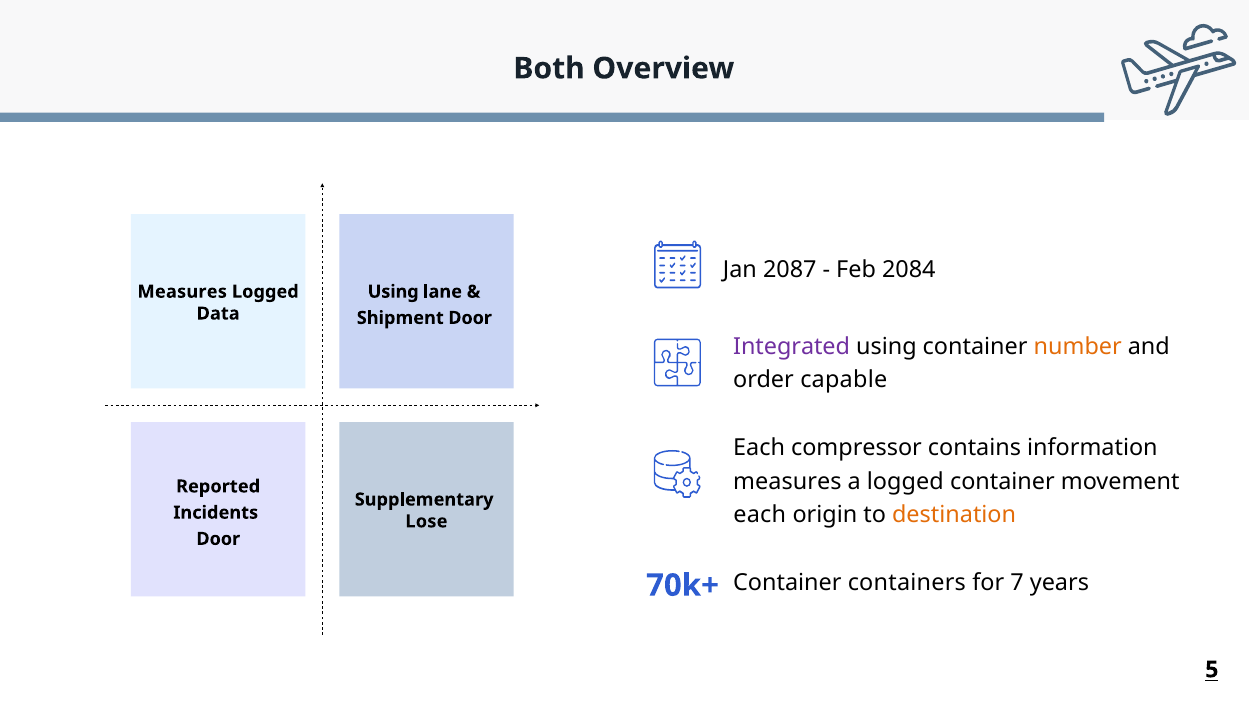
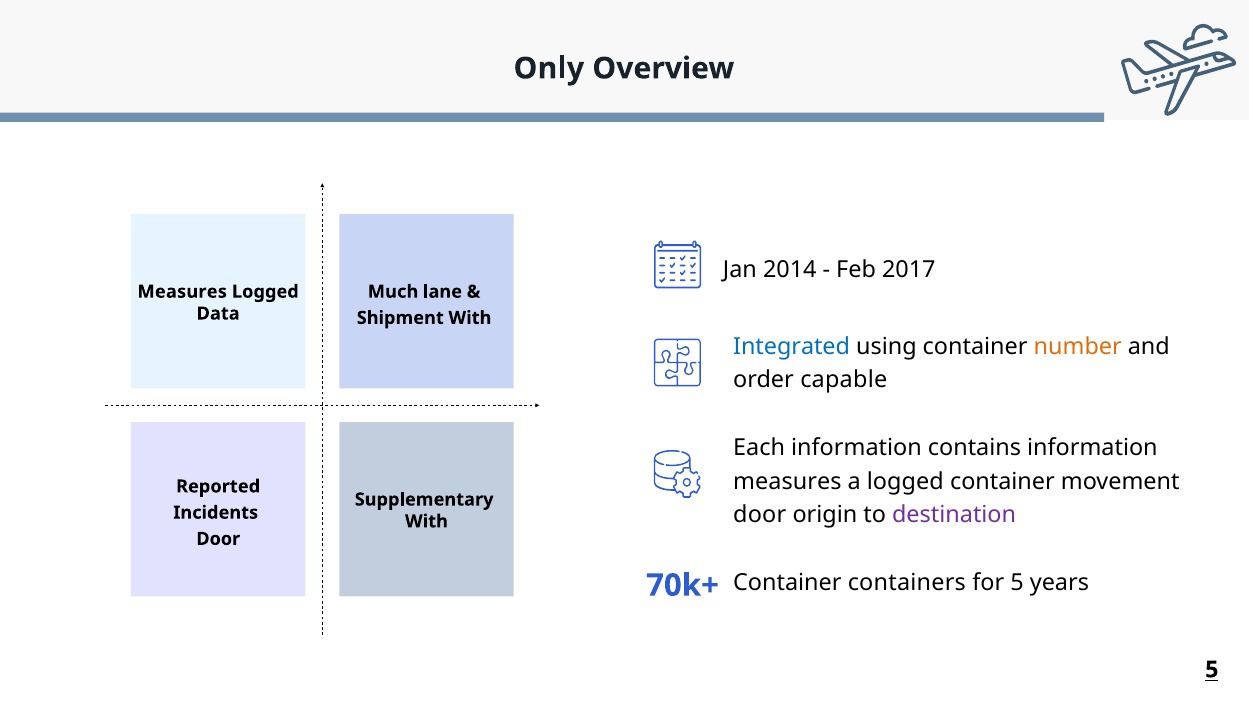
Both: Both -> Only (549, 69)
2087: 2087 -> 2014 (790, 270)
2084: 2084 -> 2017 (909, 270)
Using: Using -> Much (393, 292)
Shipment Door: Door -> With (470, 318)
Integrated colour: purple -> blue (792, 347)
Each compressor: compressor -> information (856, 448)
each: each -> door (760, 515)
destination colour: orange -> purple (954, 515)
Lose: Lose -> With (427, 522)
for 7: 7 -> 5 (1017, 583)
